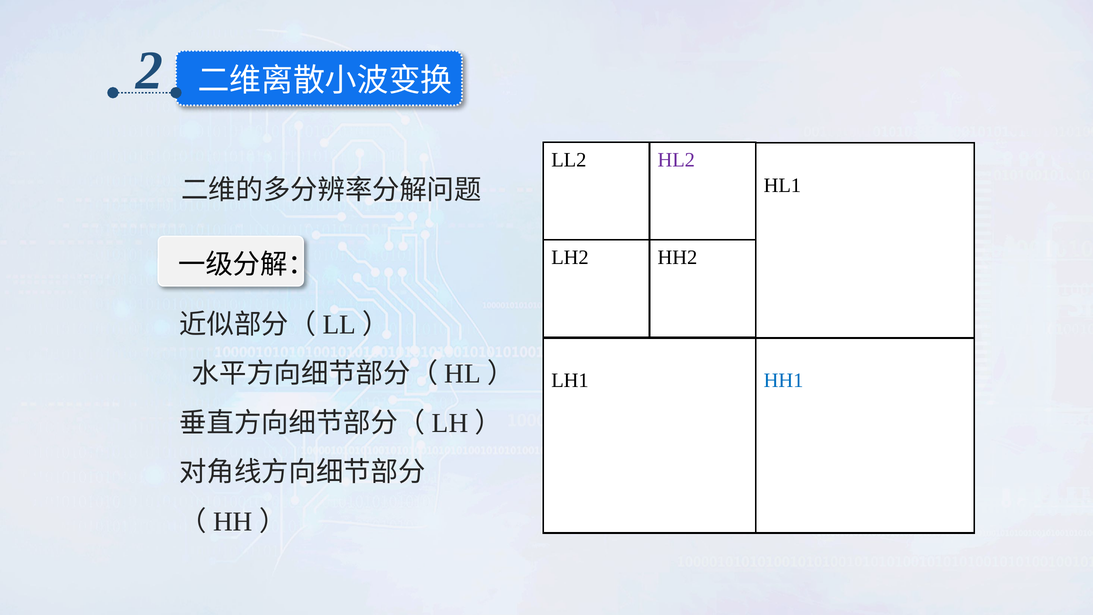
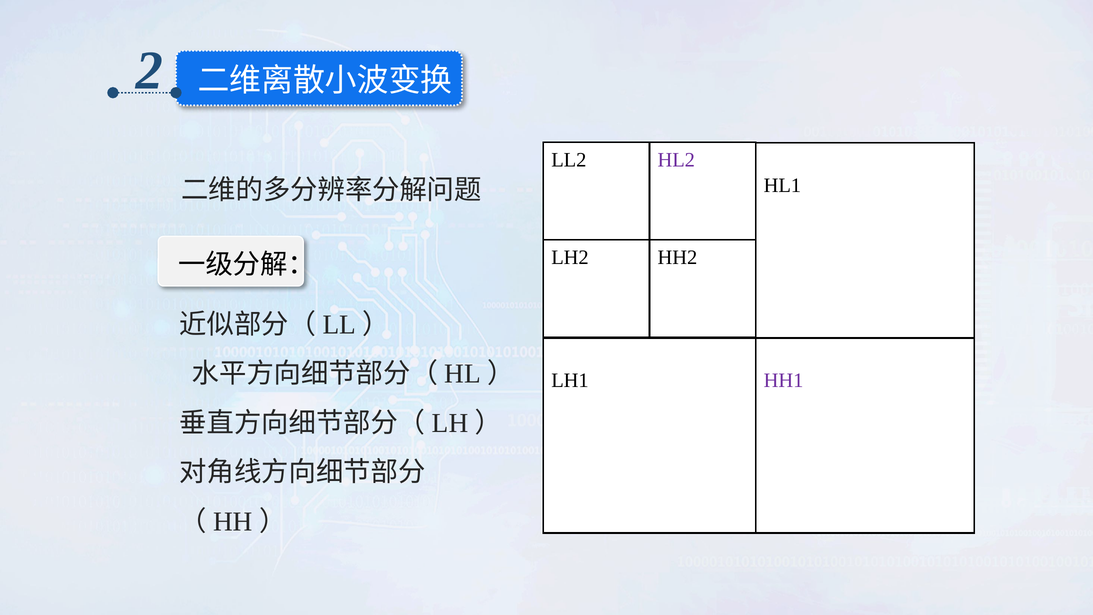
HH1 colour: blue -> purple (784, 380)
